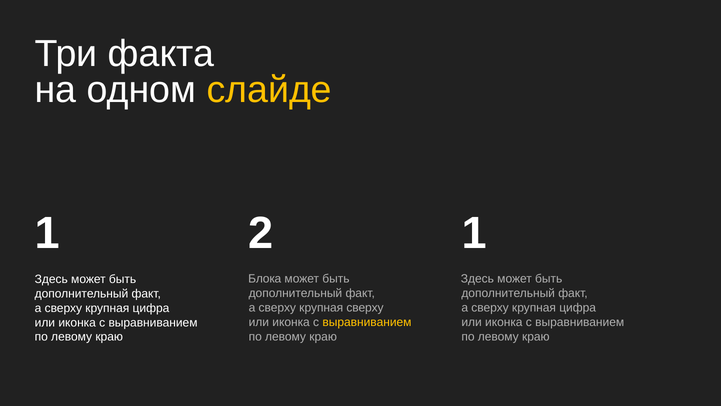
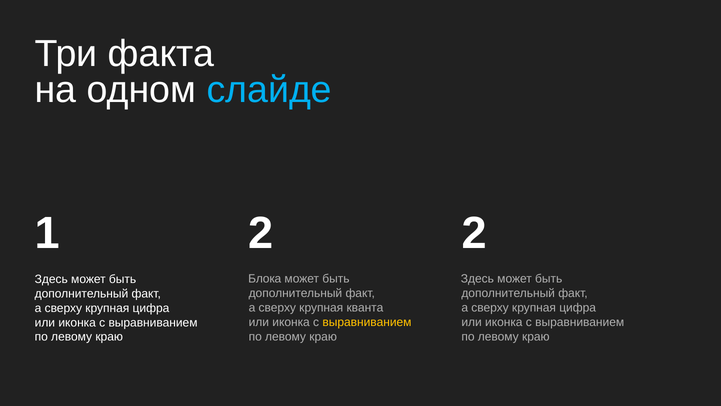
слайде colour: yellow -> light blue (269, 90)
2 1: 1 -> 2 (474, 233)
крупная сверху: сверху -> кванта (365, 307)
